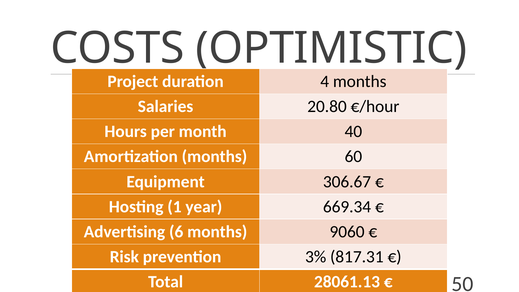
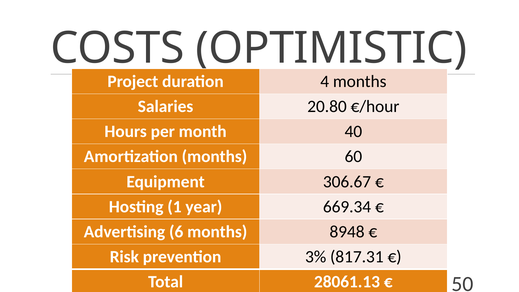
9060: 9060 -> 8948 (347, 232)
